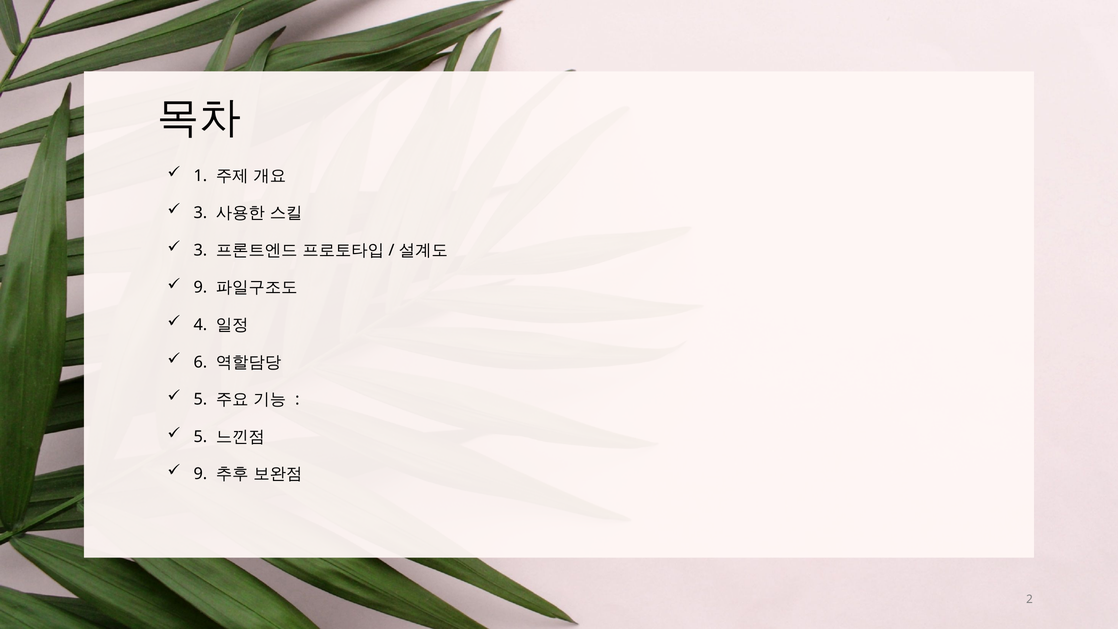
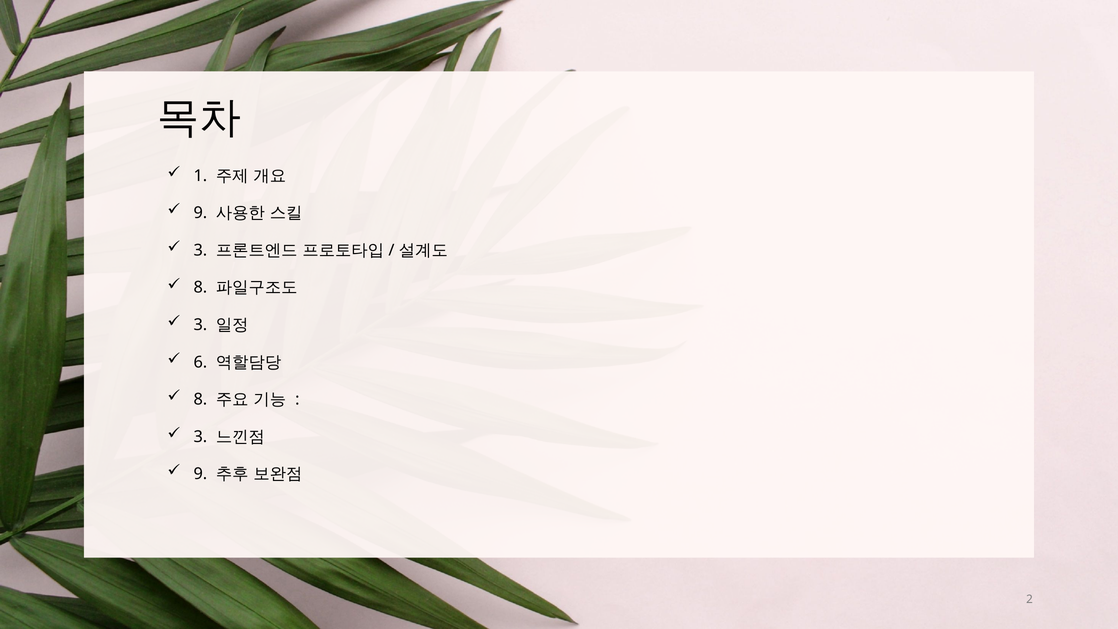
3: 3 -> 9 (200, 213)
9: 9 -> 8 (200, 288)
4: 4 -> 3 (200, 325)
5: 5 -> 8 (200, 399)
5: 5 -> 3 (200, 437)
